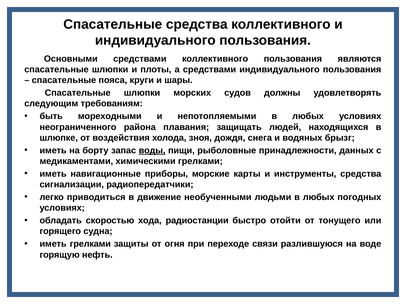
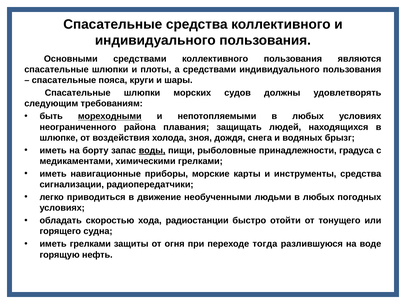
мореходными underline: none -> present (110, 116)
данных: данных -> градуса (356, 151)
связи: связи -> тогда (265, 244)
